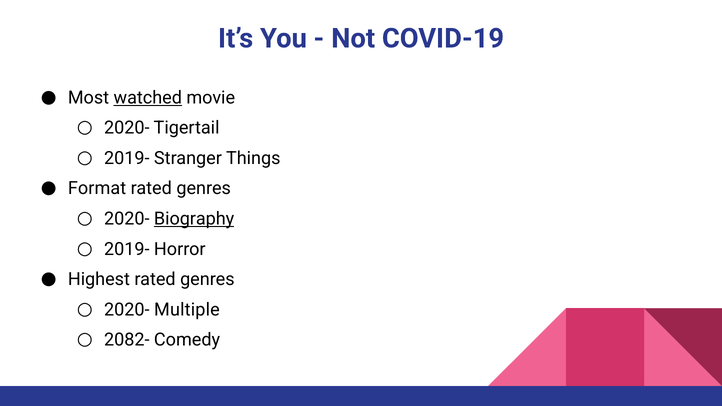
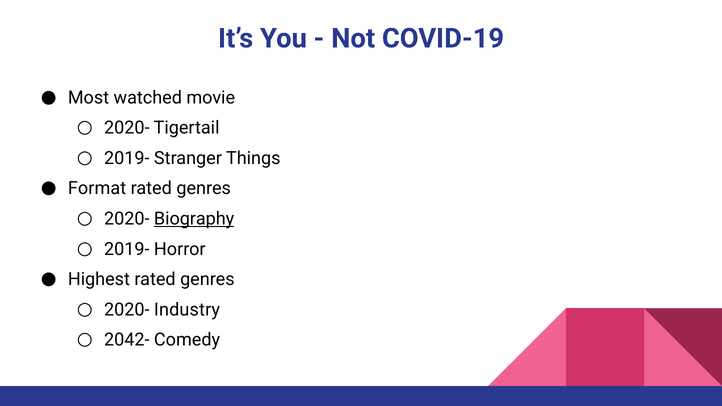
watched underline: present -> none (148, 98)
Multiple: Multiple -> Industry (187, 310)
2082-: 2082- -> 2042- (127, 340)
